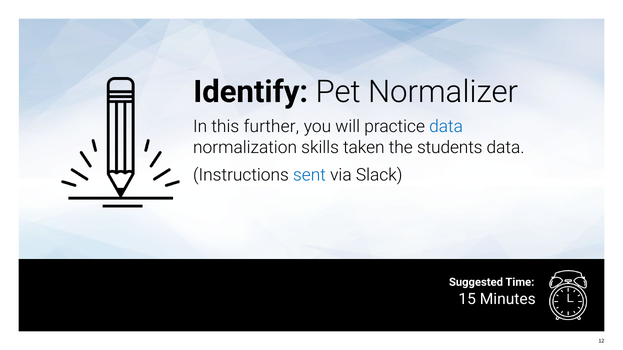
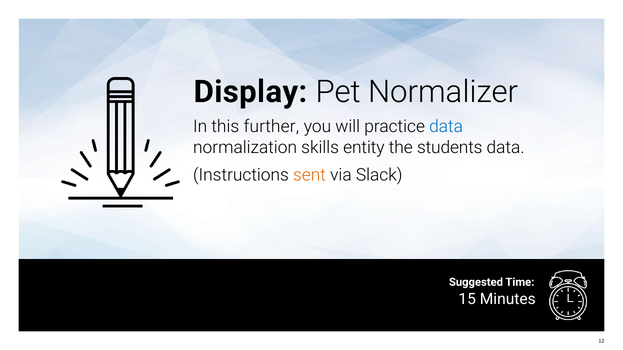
Identify: Identify -> Display (250, 92)
taken: taken -> entity (364, 148)
sent colour: blue -> orange (310, 175)
